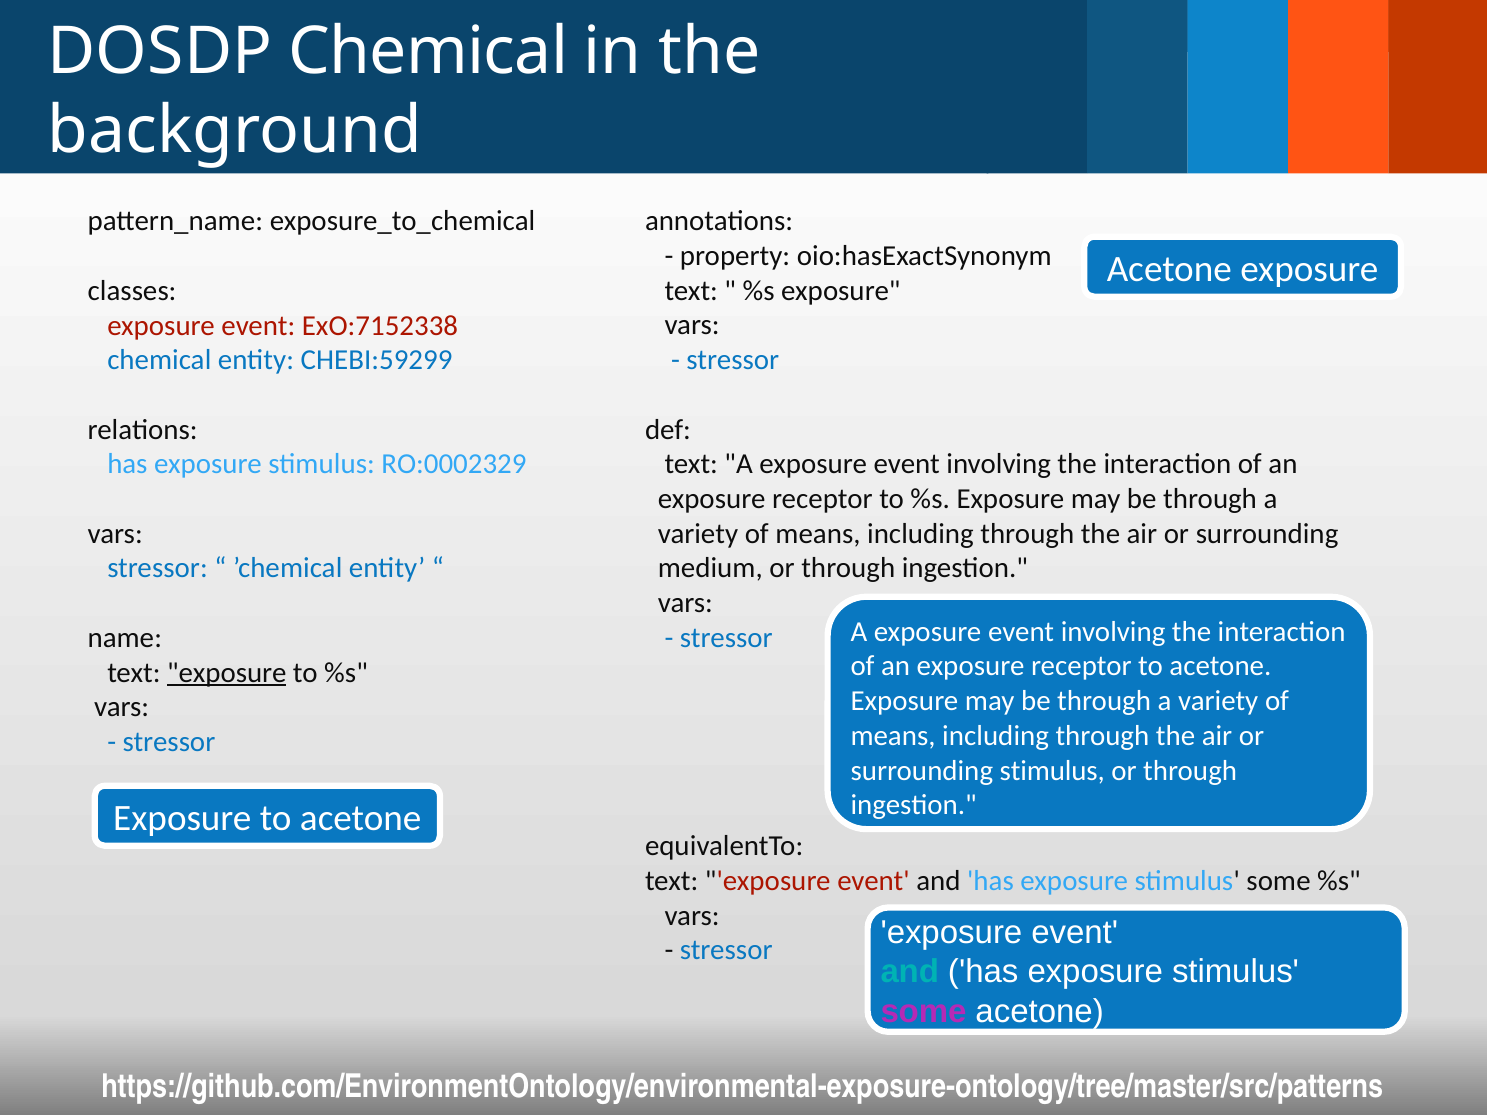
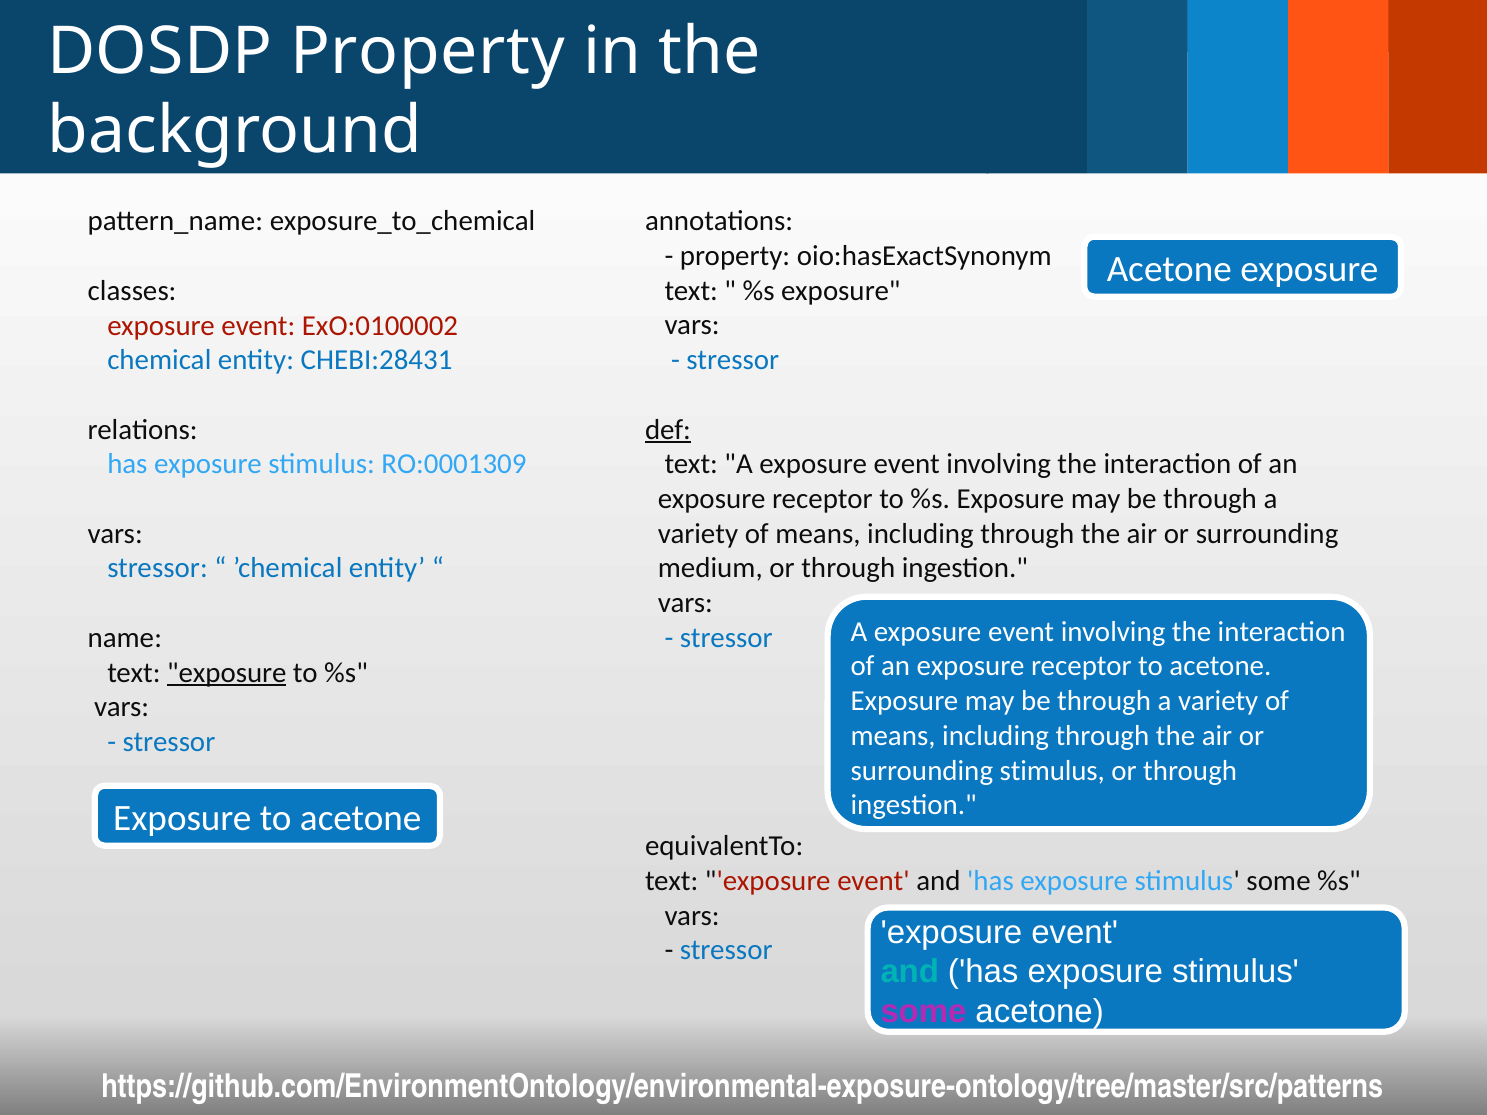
DOSDP Chemical: Chemical -> Property (428, 52)
ExO:7152338: ExO:7152338 -> ExO:0100002 (380, 326)
CHEBI:59299: CHEBI:59299 -> CHEBI:28431 (377, 360)
def underline: none -> present (668, 430)
RO:0002329: RO:0002329 -> RO:0001309 (454, 464)
